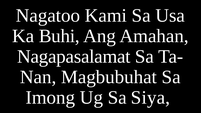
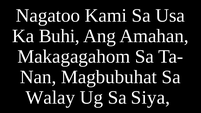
Nagapasalamat: Nagapasalamat -> Makagagahom (74, 57)
Imong: Imong -> Walay (50, 98)
